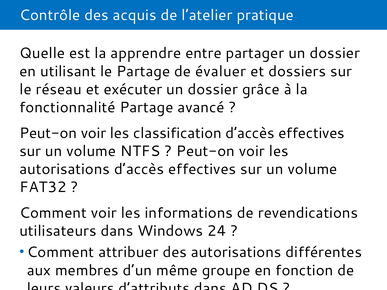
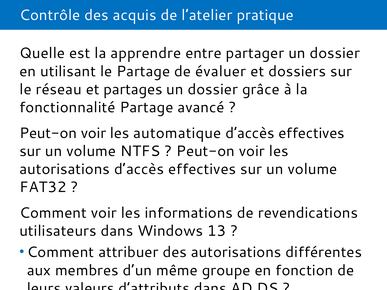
exécuter: exécuter -> partages (133, 89)
classification: classification -> automatique (177, 133)
24: 24 -> 13 (217, 231)
